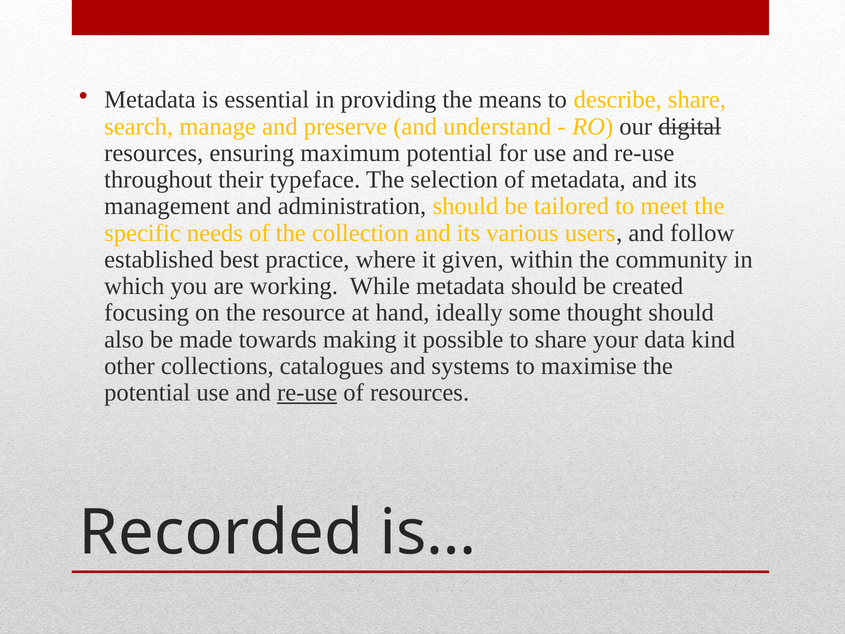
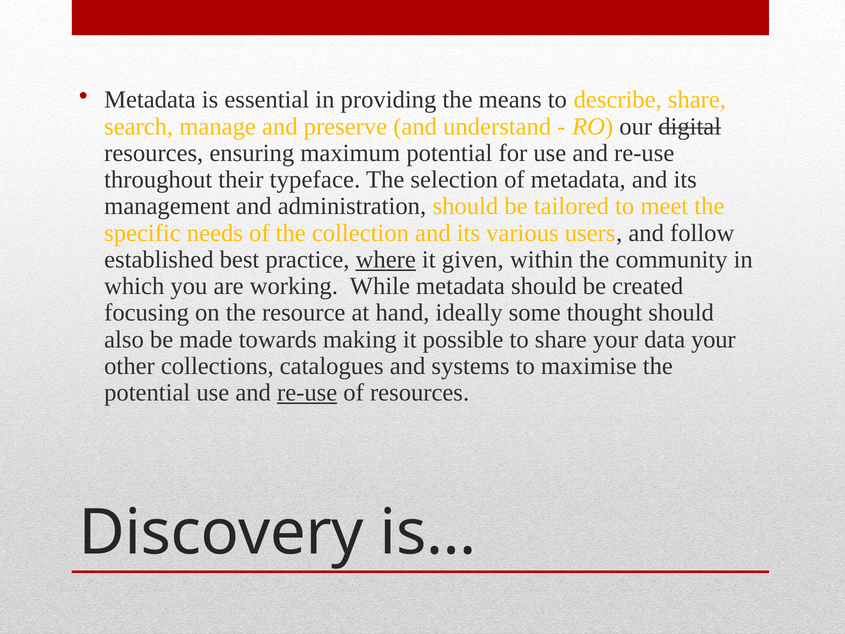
where underline: none -> present (386, 259)
data kind: kind -> your (713, 339)
Recorded: Recorded -> Discovery (221, 533)
